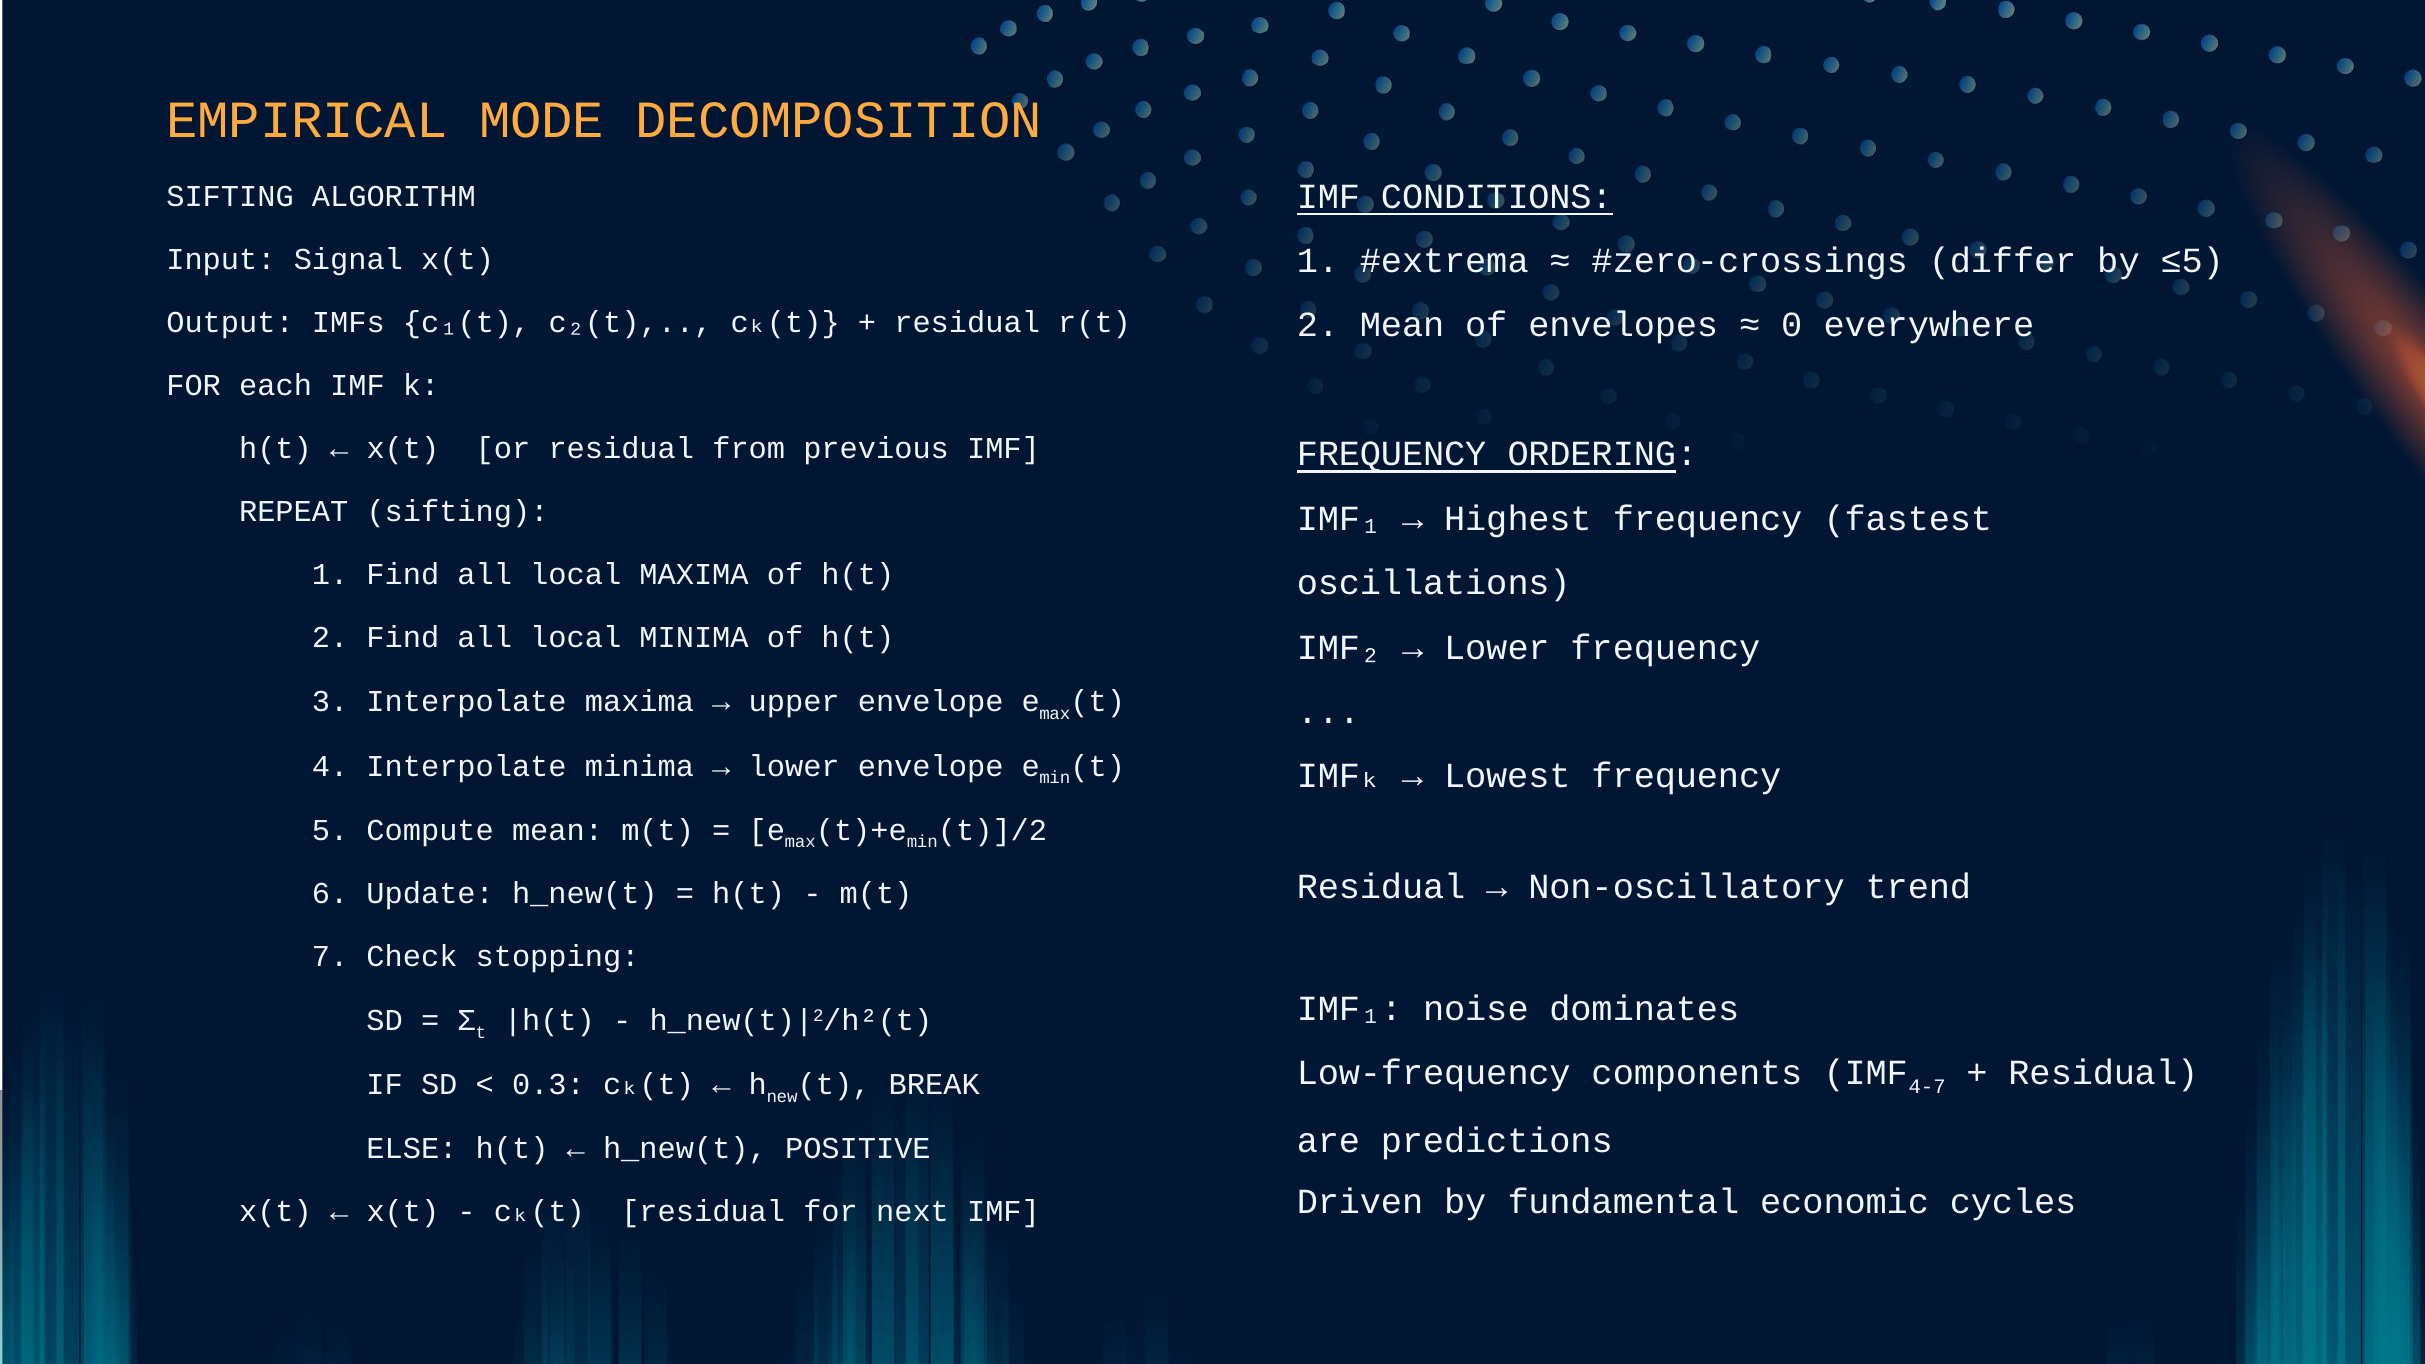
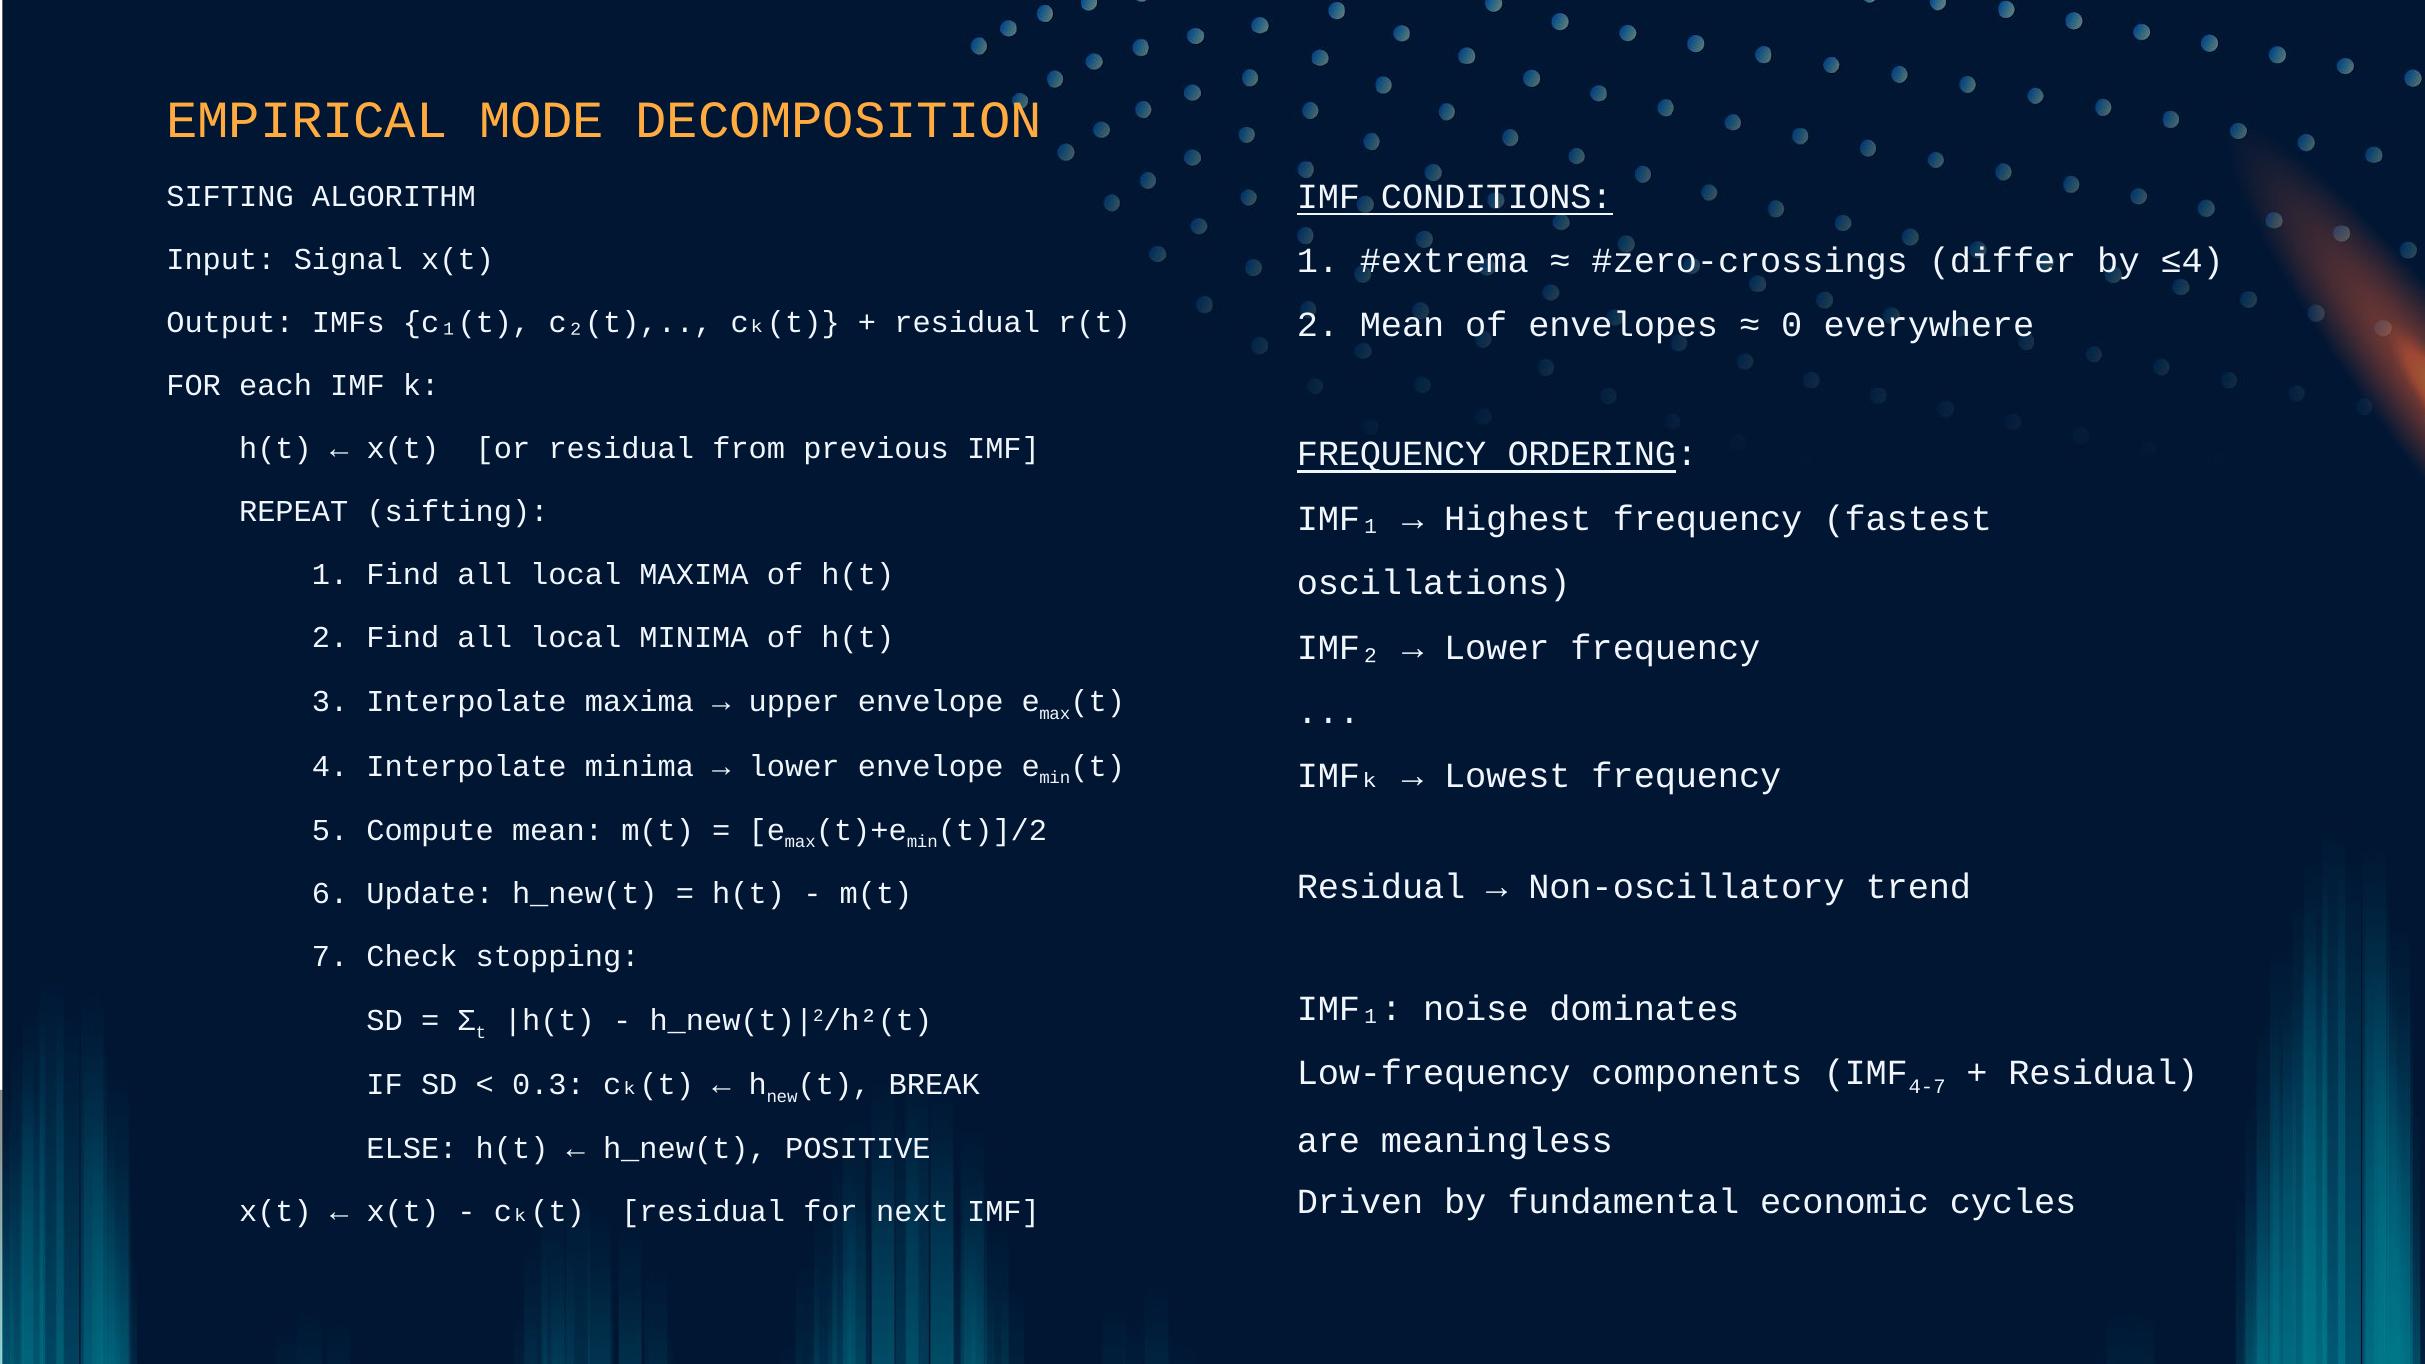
≤5: ≤5 -> ≤4 (2192, 261)
predictions: predictions -> meaningless (1497, 1141)
